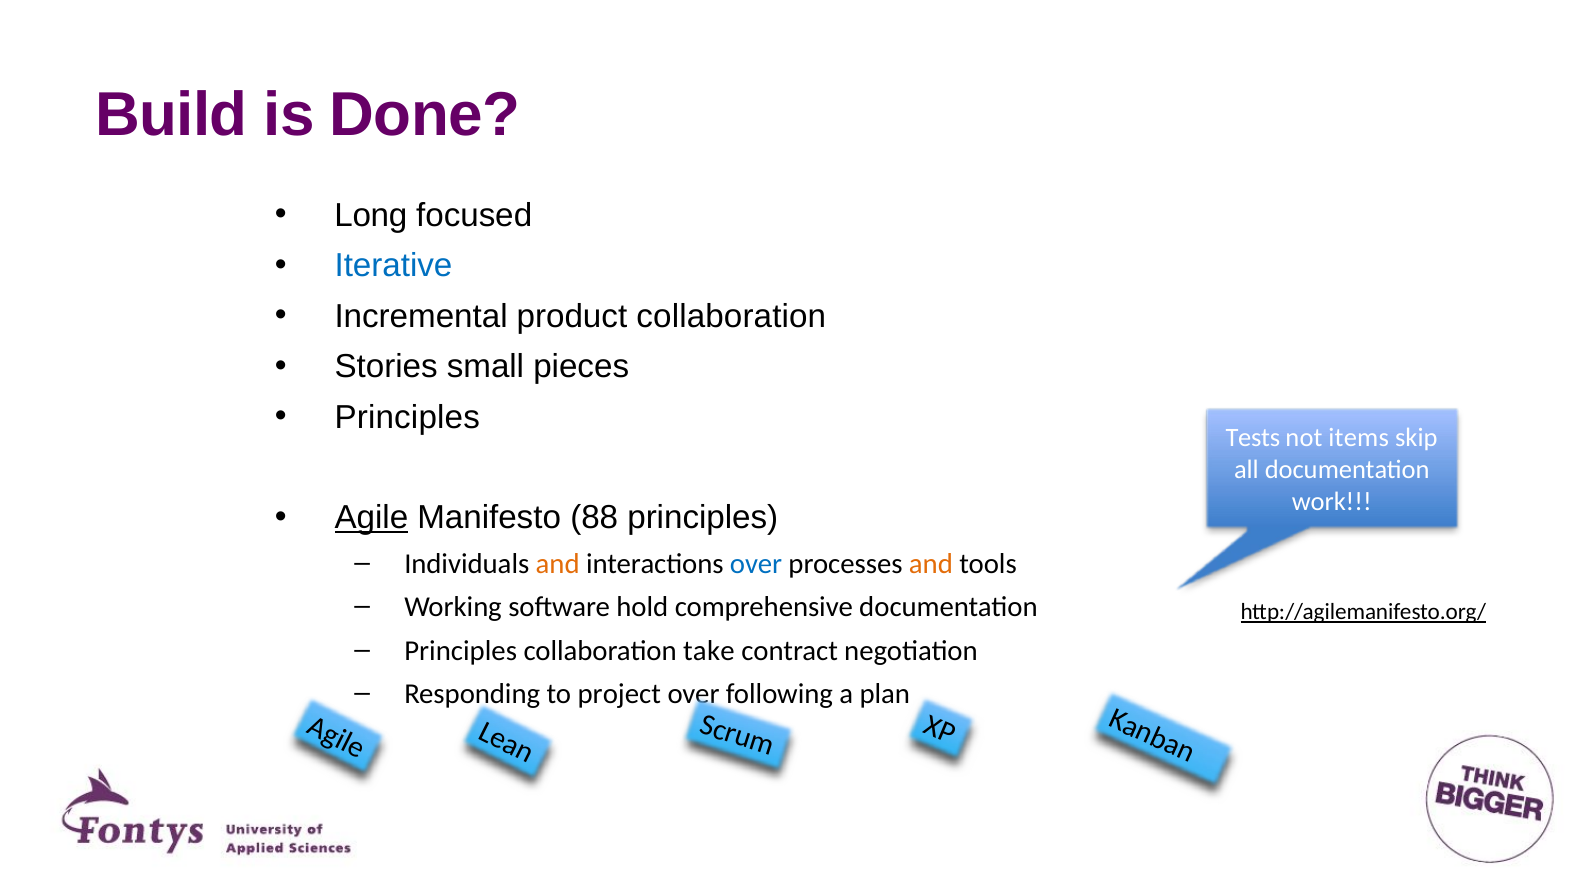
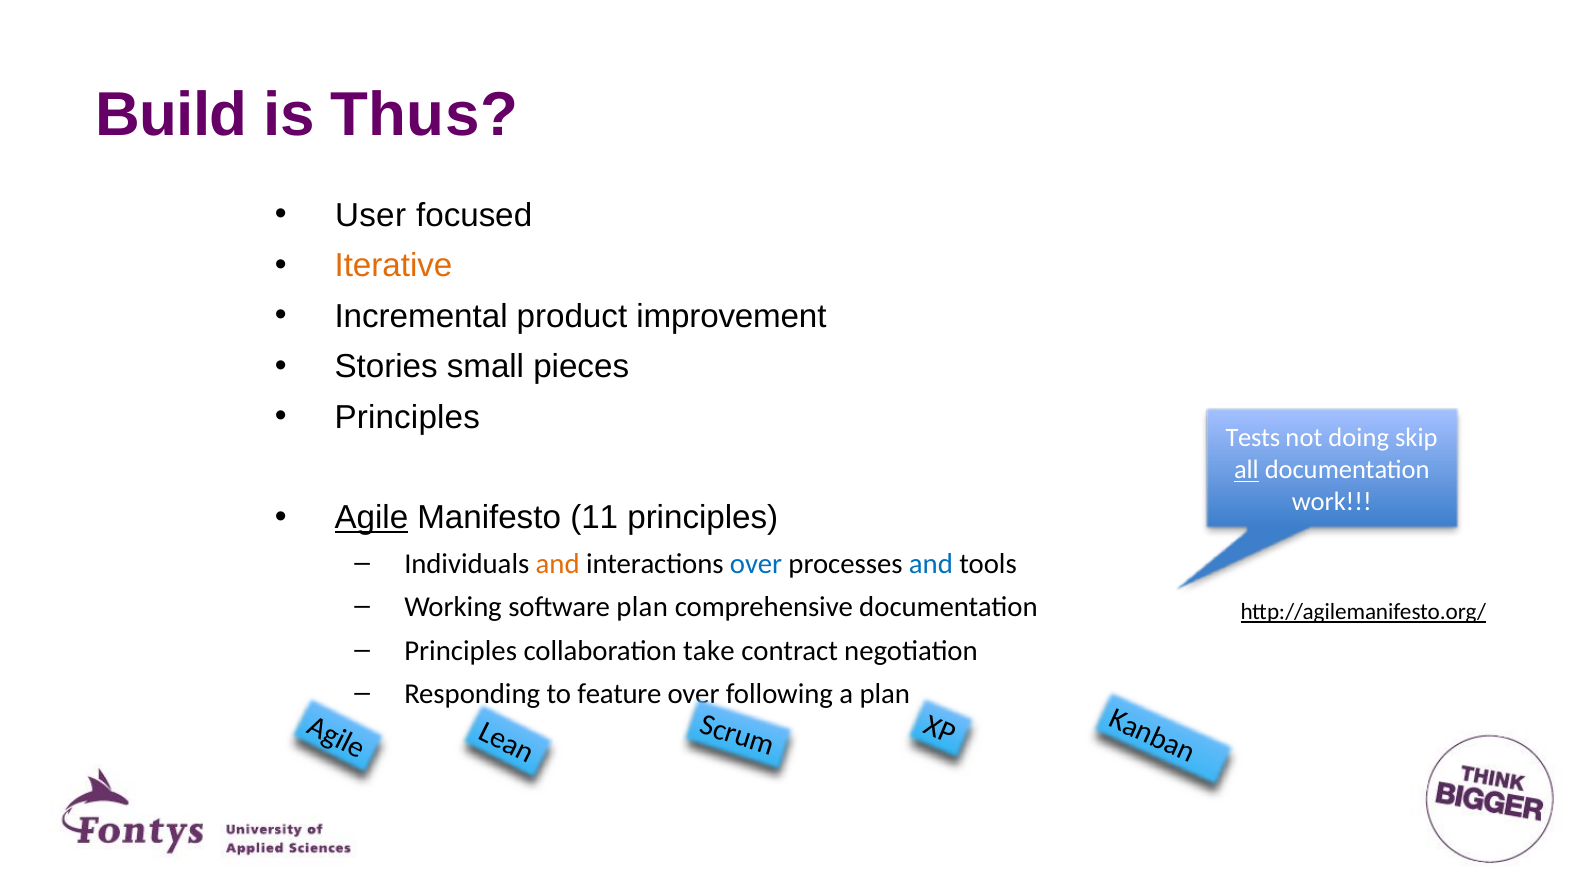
Done: Done -> Thus (424, 115)
Long: Long -> User (371, 216)
Iterative colour: blue -> orange (394, 266)
product collaboration: collaboration -> improvement (731, 316)
items: items -> doing (1359, 438)
all underline: none -> present (1246, 470)
88: 88 -> 11 (594, 518)
and colour: orange -> blue (931, 564)
software hold: hold -> plan (642, 607)
project: project -> feature (619, 694)
